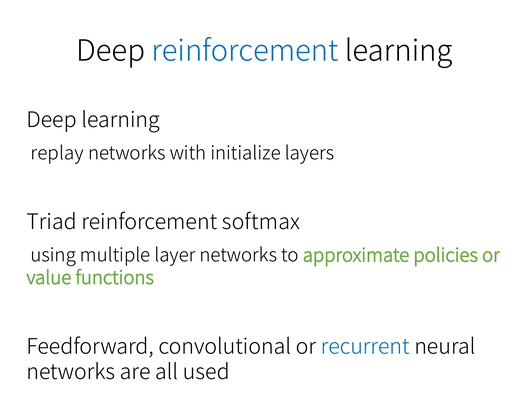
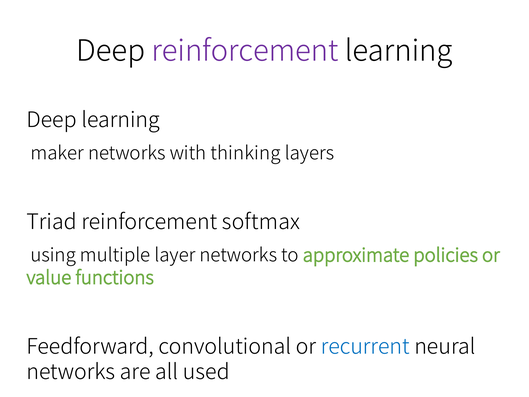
reinforcement colour: blue -> purple (245, 51)
replay: replay -> maker (57, 153)
initialize: initialize -> thinking (245, 153)
